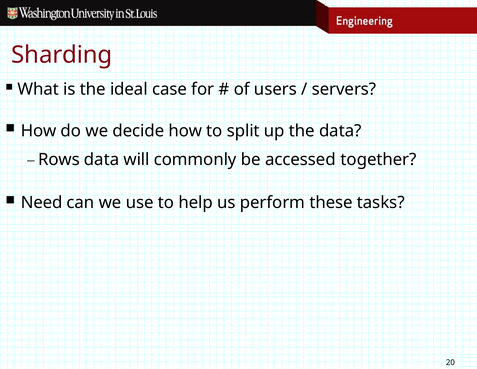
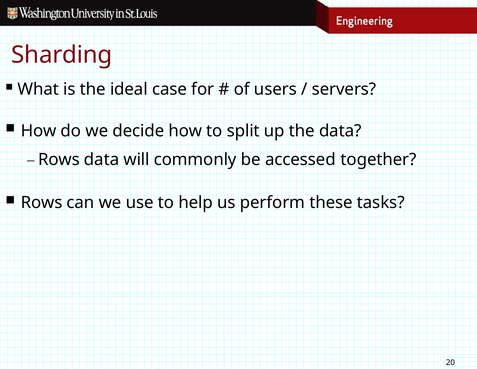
Need: Need -> Rows (42, 202)
